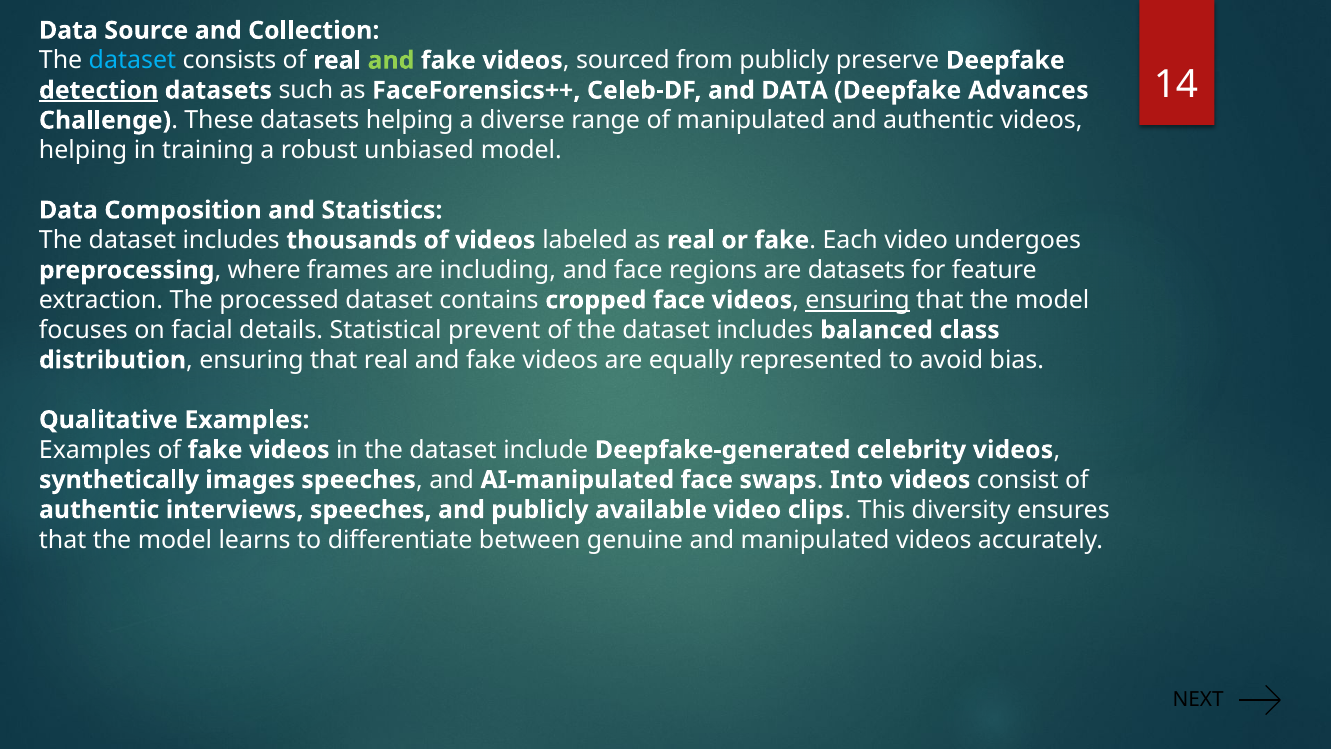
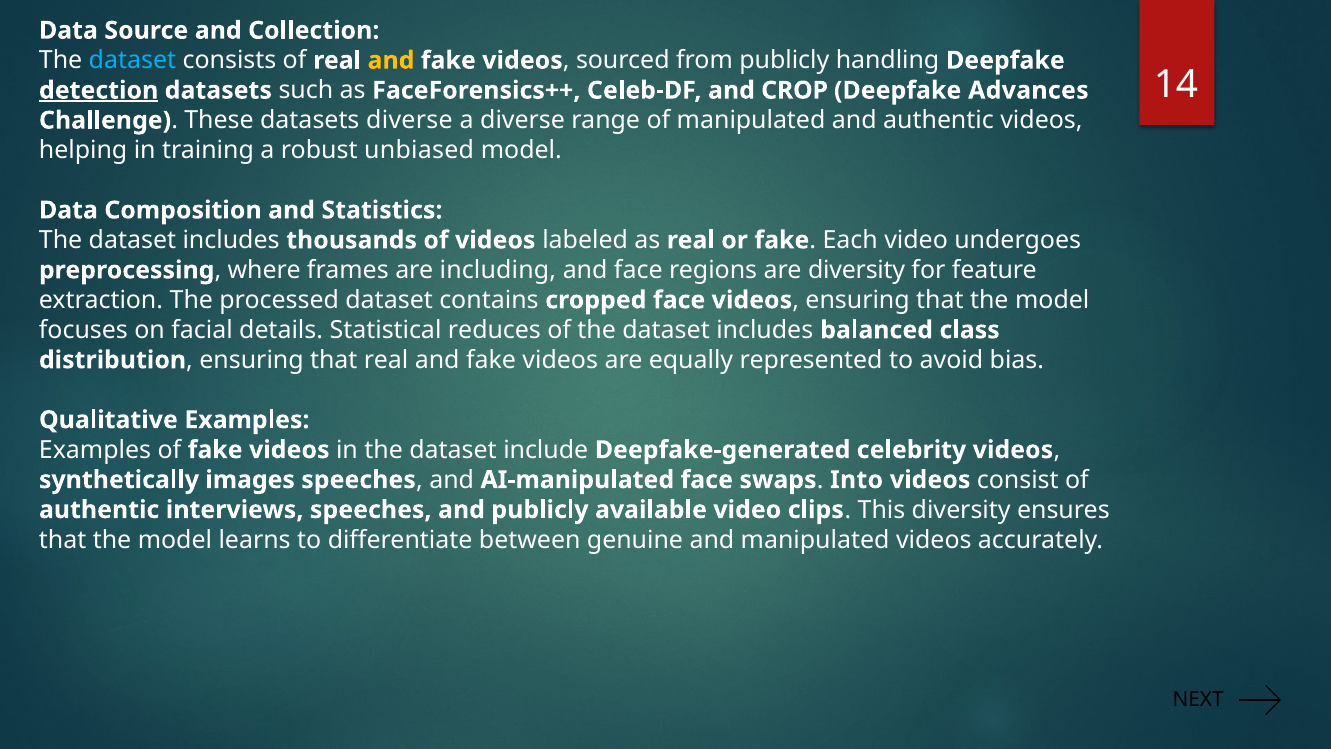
and colour: light green -> yellow (391, 60)
preserve: preserve -> handling (888, 60)
and DATA: DATA -> CROP (795, 90)
datasets helping: helping -> diverse (409, 120)
are datasets: datasets -> diversity (857, 270)
ensuring underline: present -> none (858, 300)
prevent: prevent -> reduces (494, 330)
